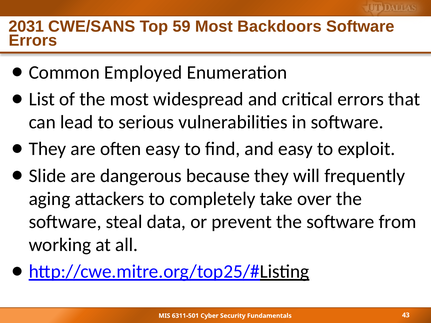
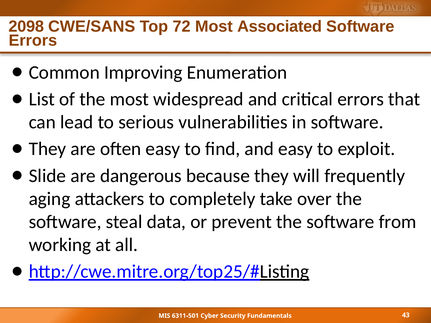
2031: 2031 -> 2098 (26, 27)
59: 59 -> 72 (182, 27)
Backdoors: Backdoors -> Associated (280, 27)
Employed: Employed -> Improving (143, 72)
